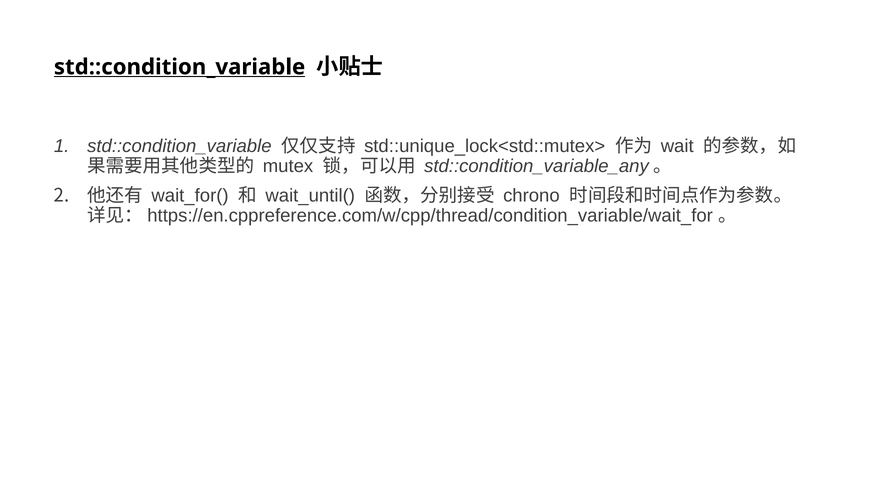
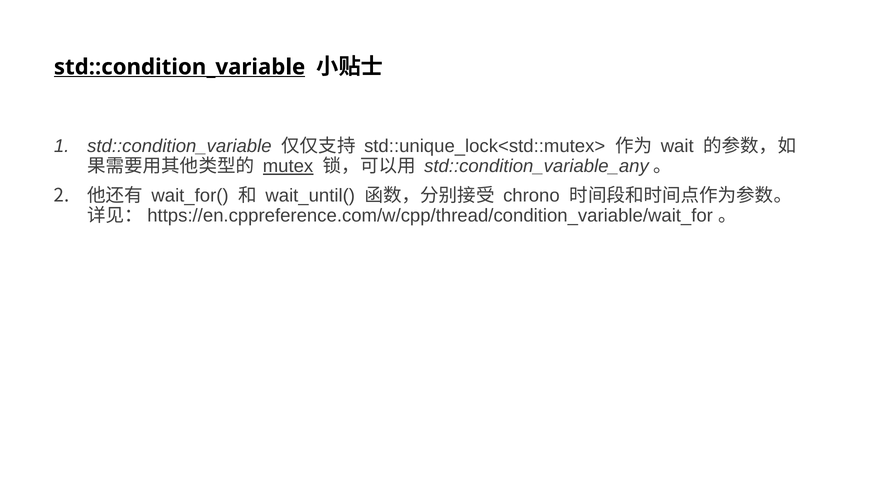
mutex underline: none -> present (288, 166)
